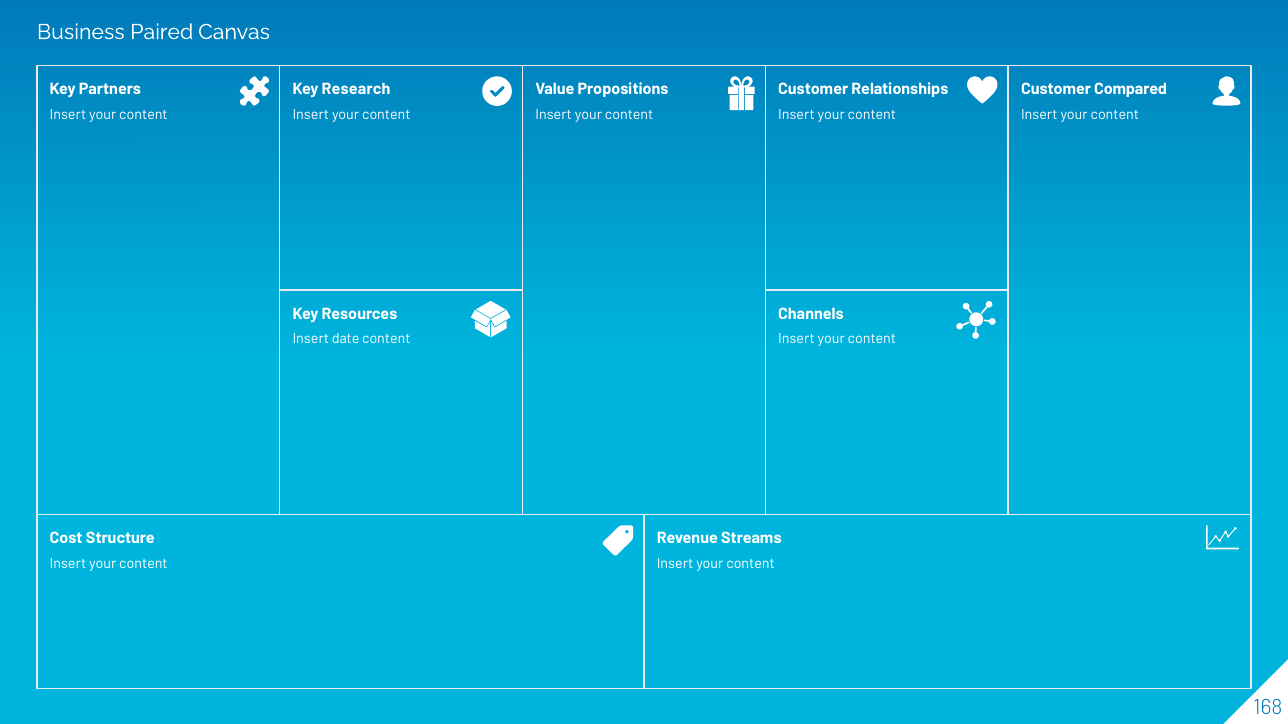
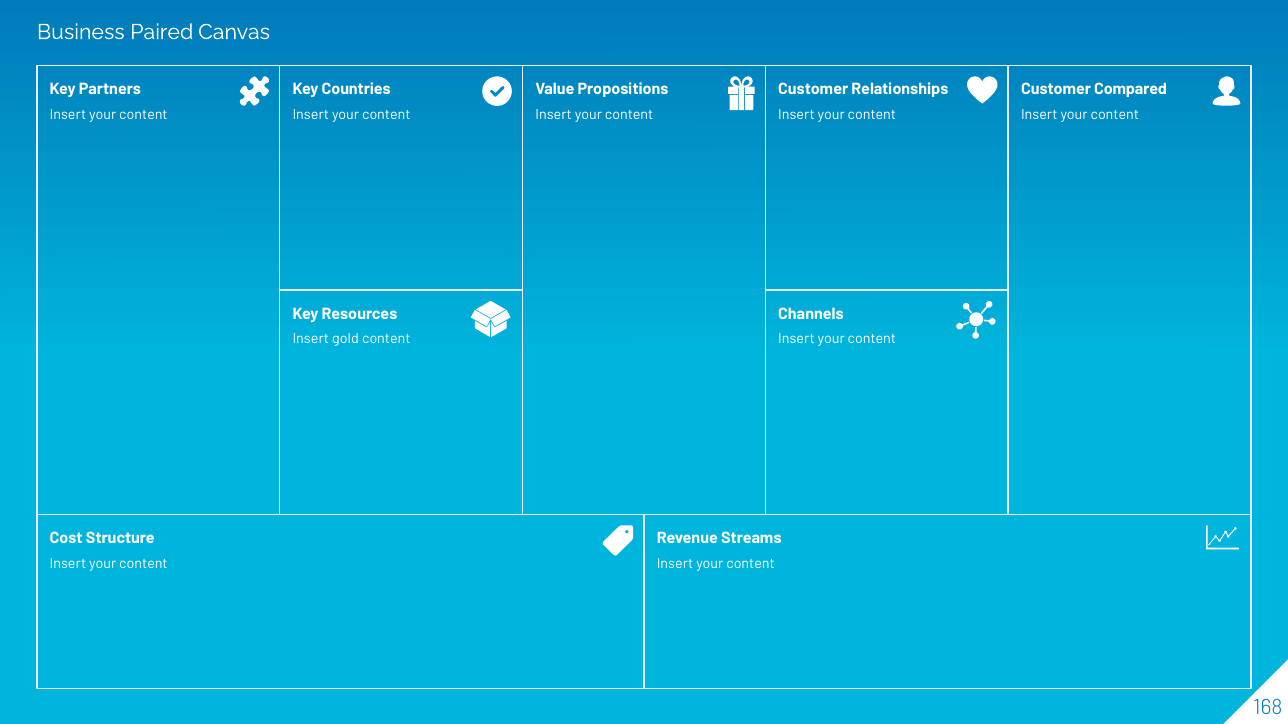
Research: Research -> Countries (356, 89)
date: date -> gold (346, 339)
